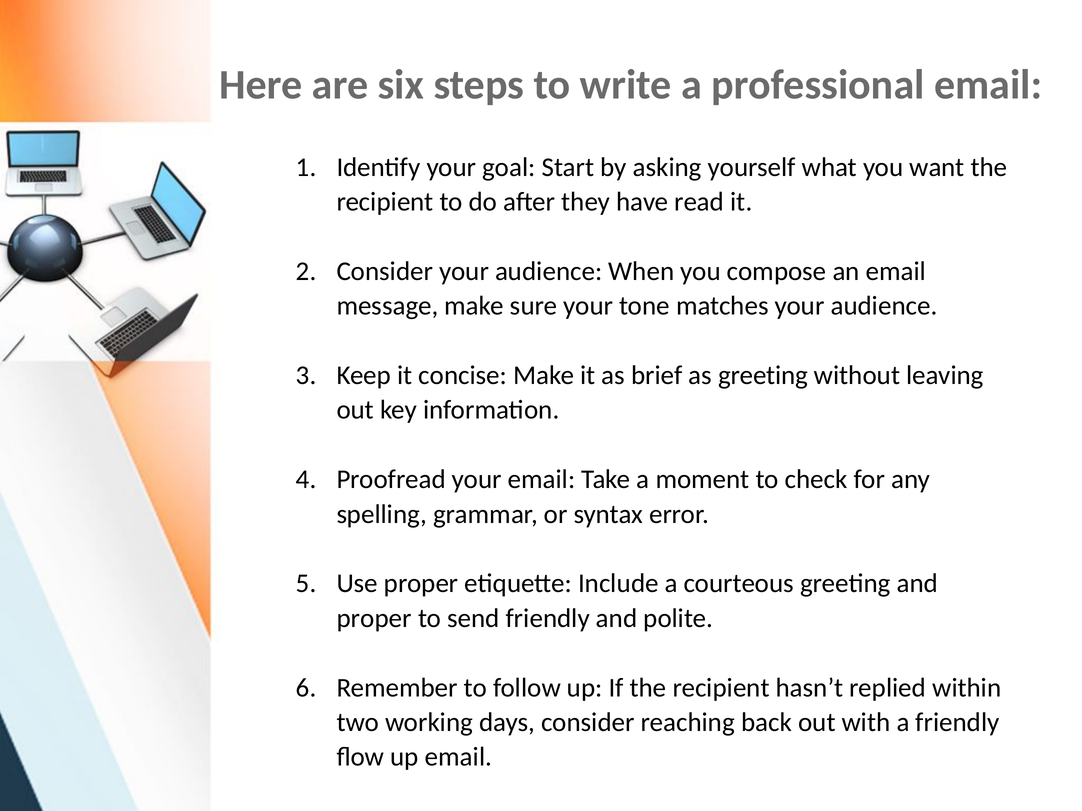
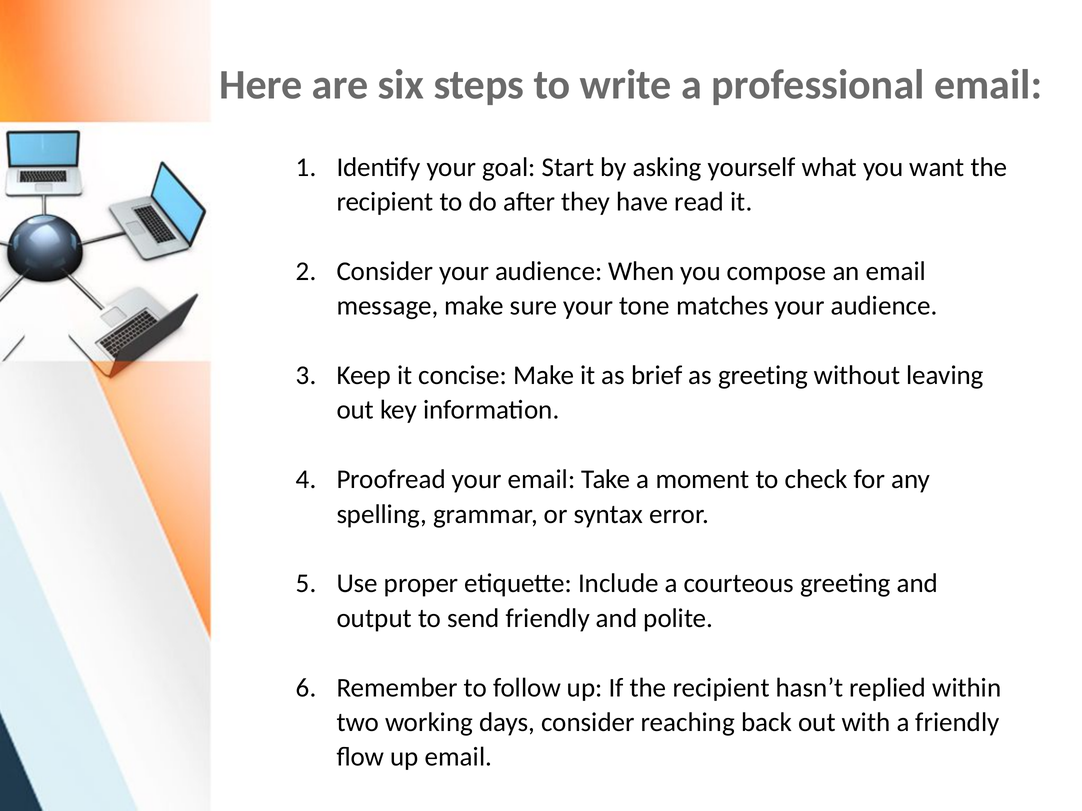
proper: proper -> output (374, 619)
